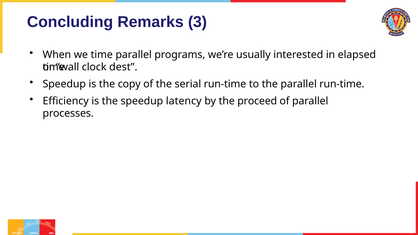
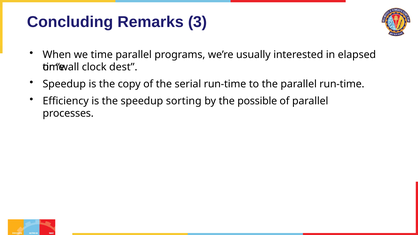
latency: latency -> sorting (184, 101)
proceed: proceed -> possible (257, 101)
